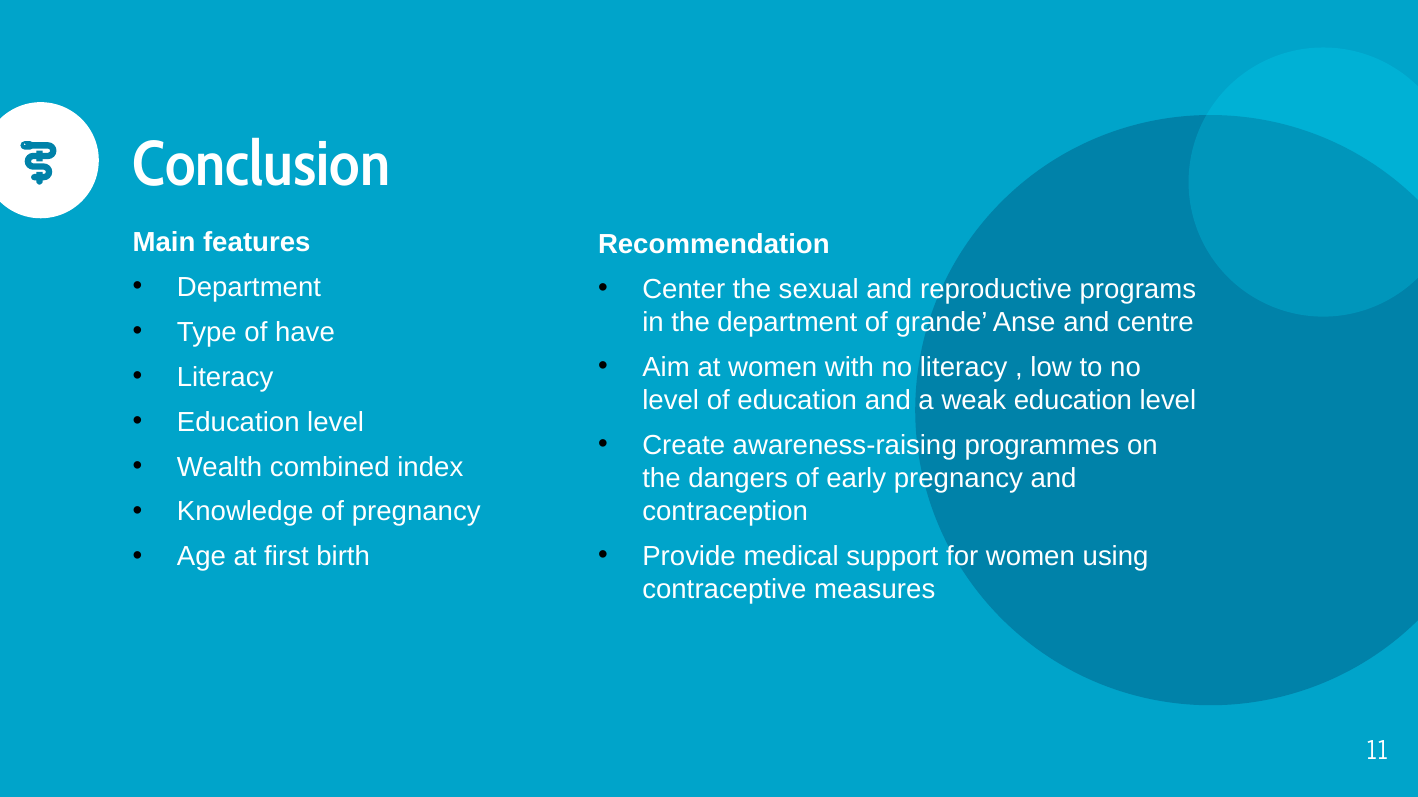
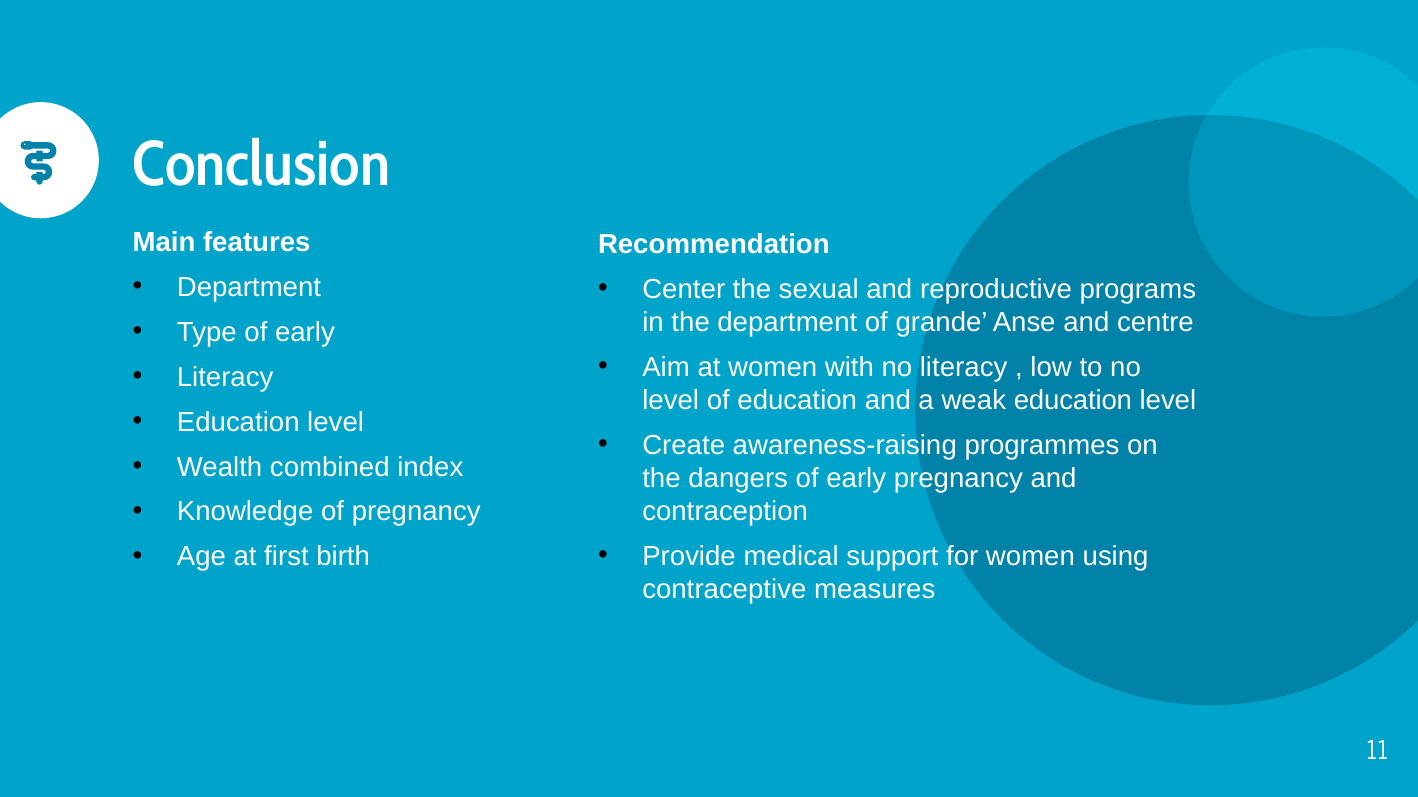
Type of have: have -> early (305, 333)
